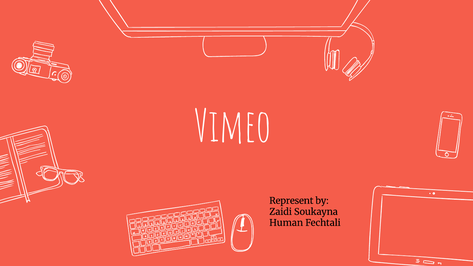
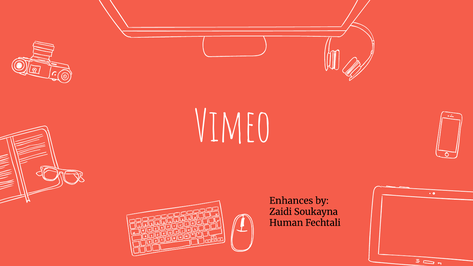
Represent: Represent -> Enhances (291, 201)
